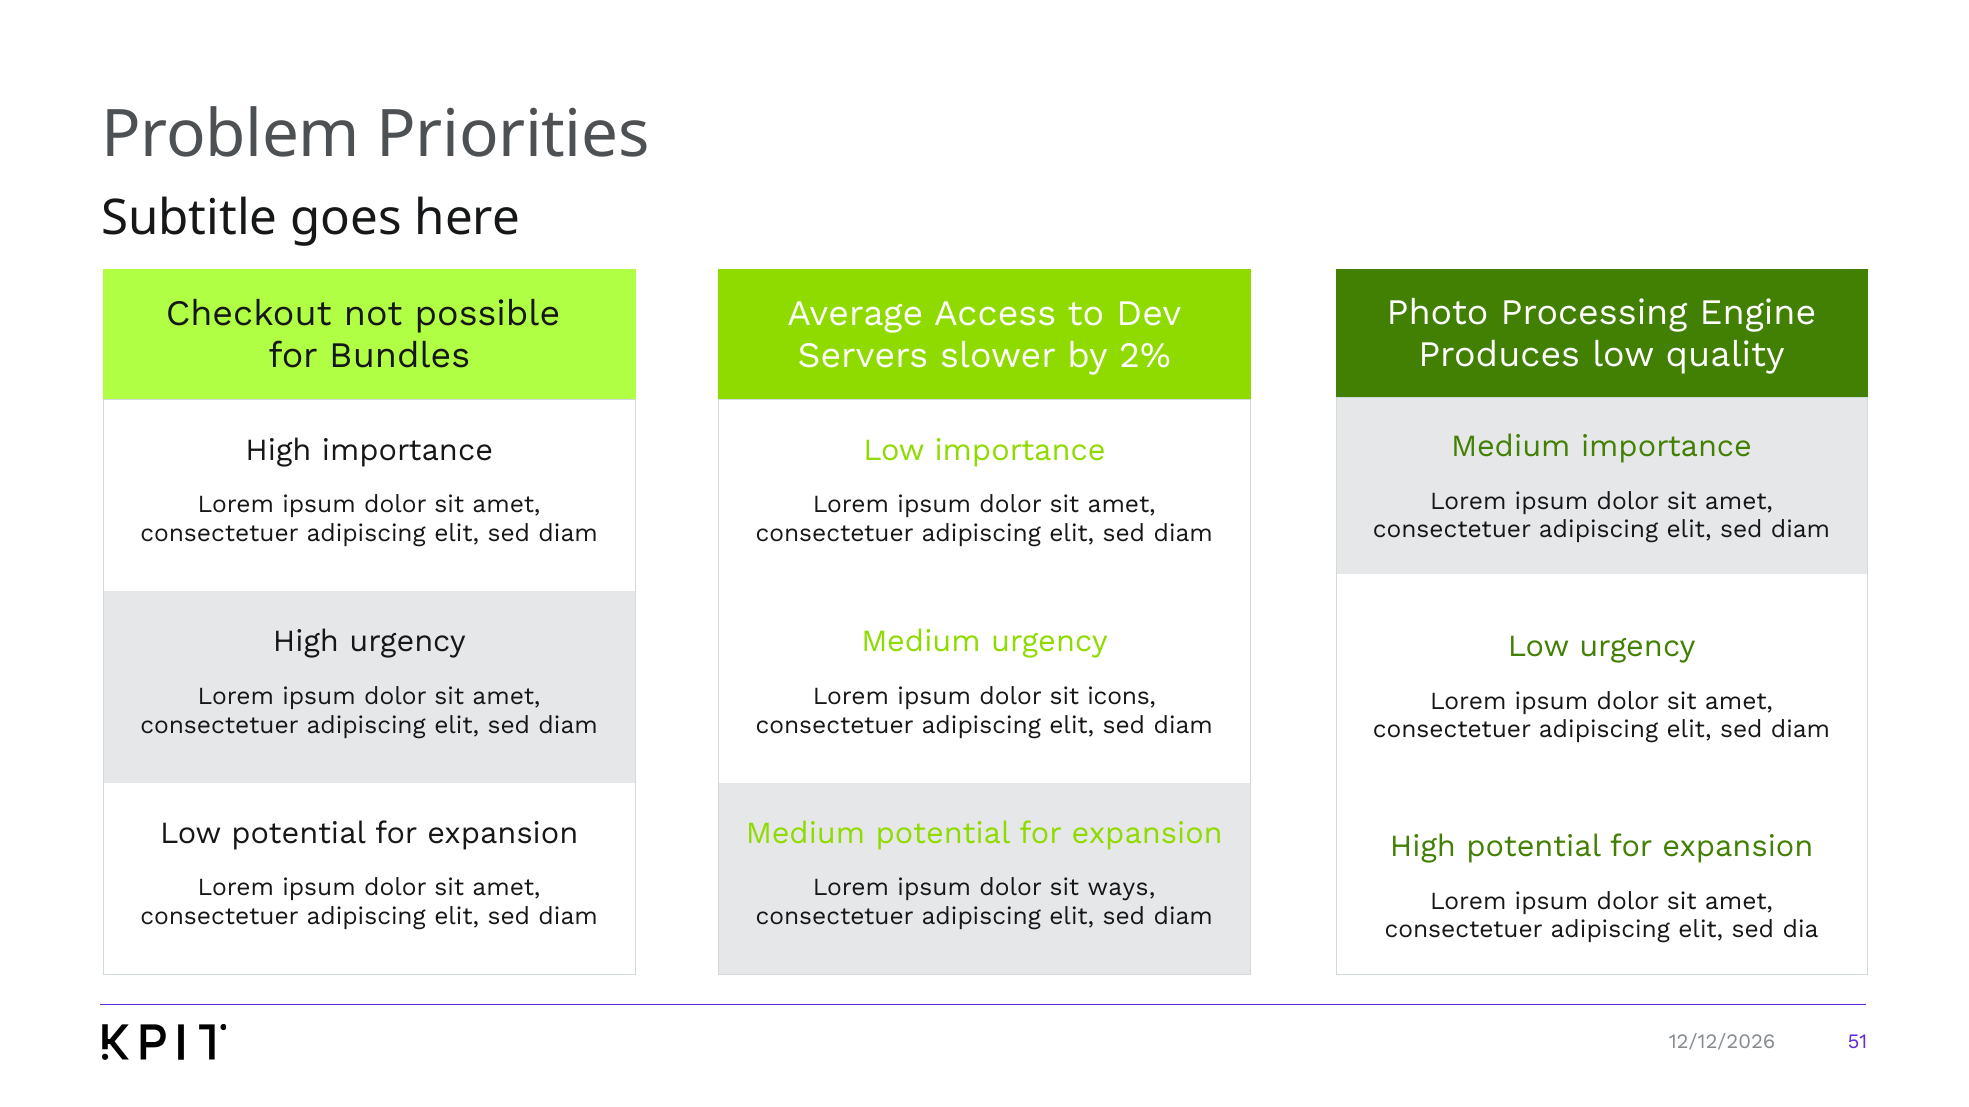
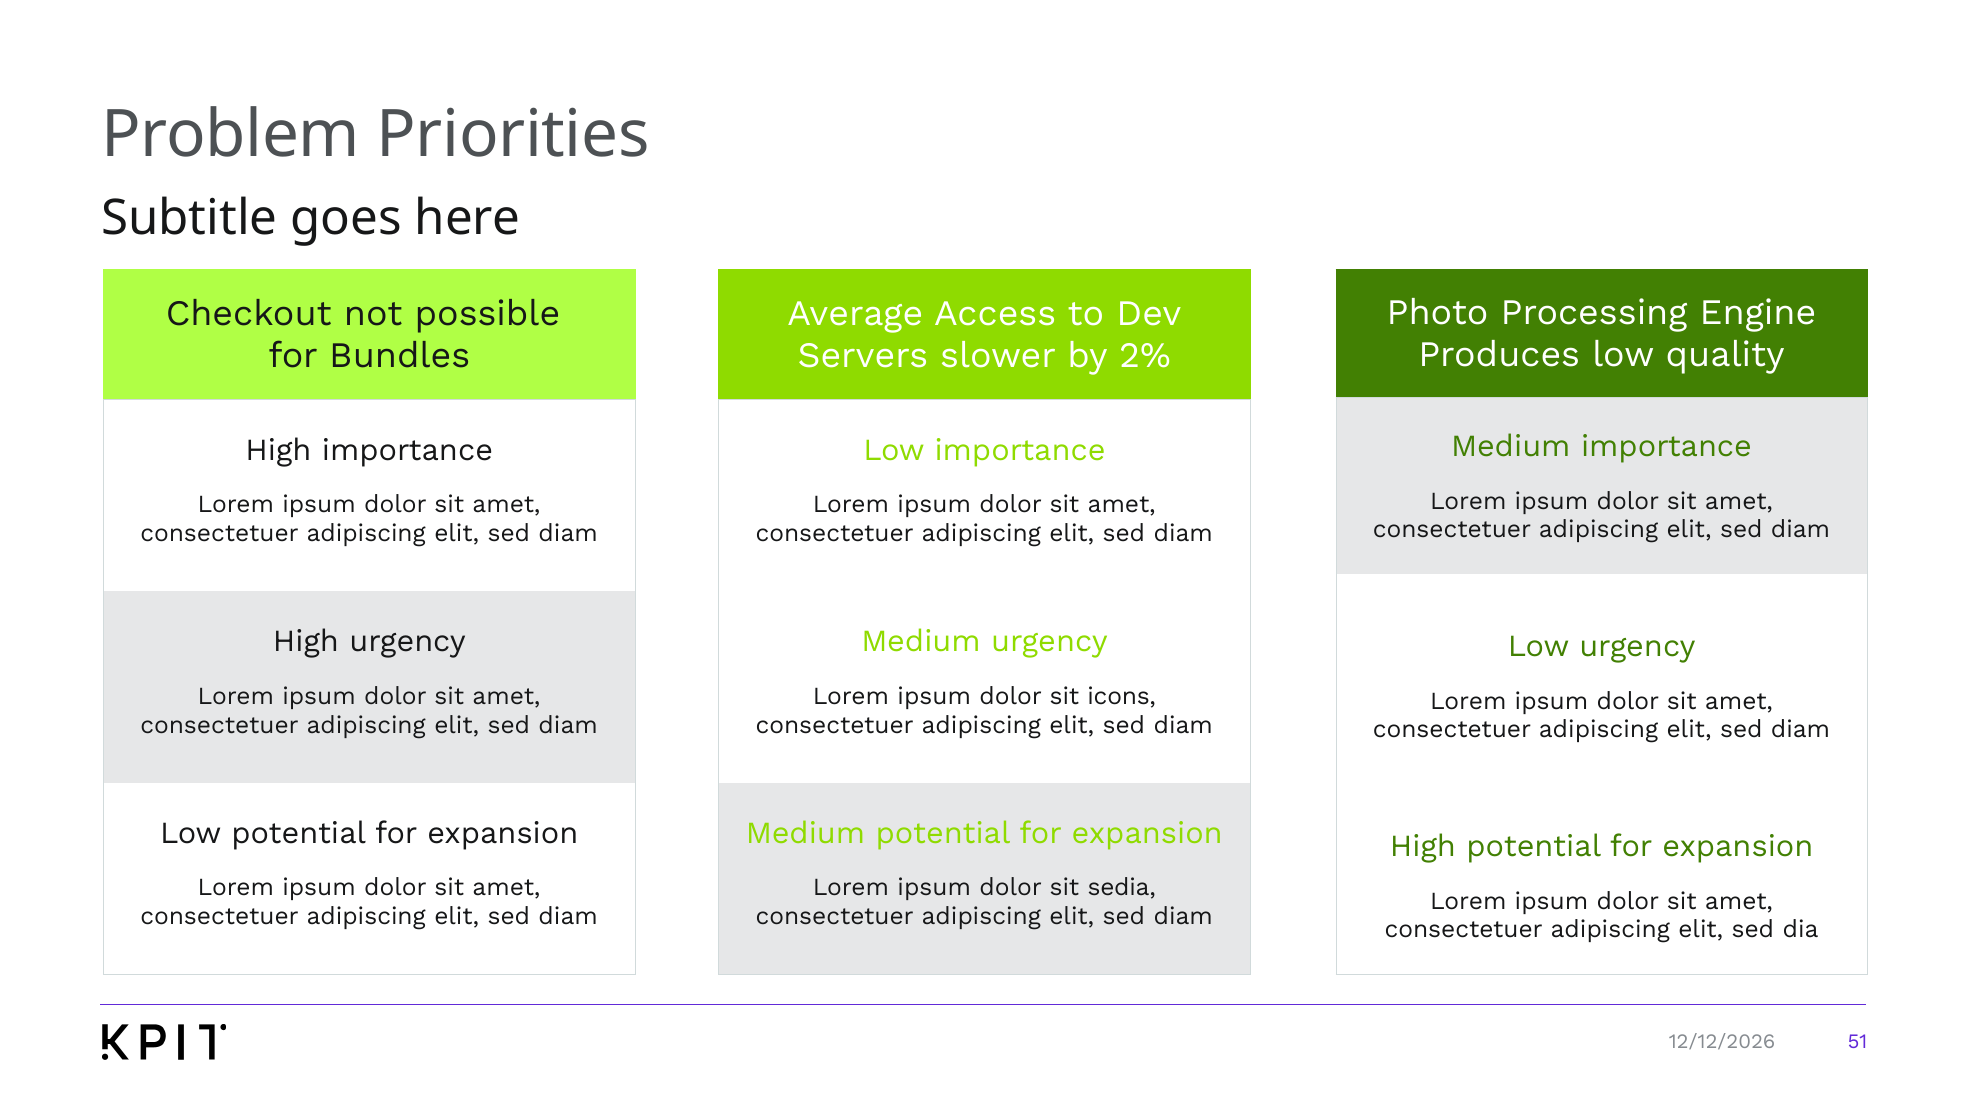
ways: ways -> sedia (1122, 888)
